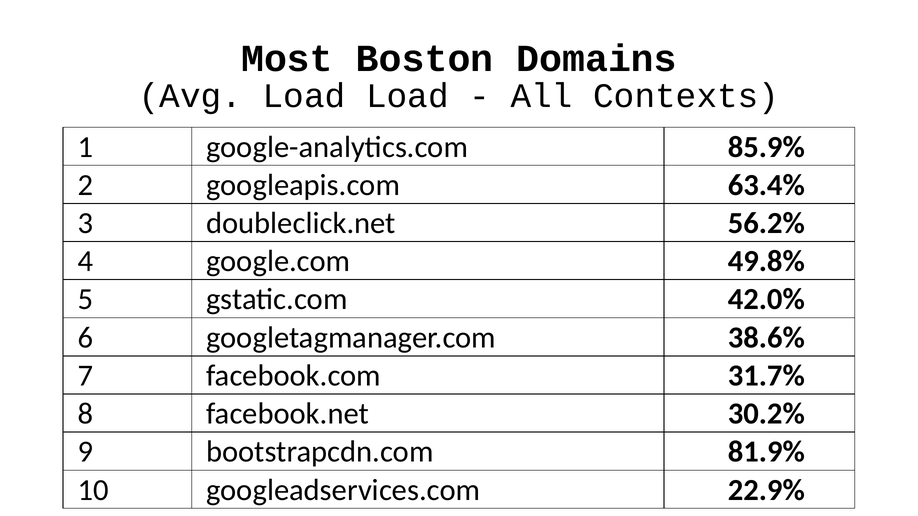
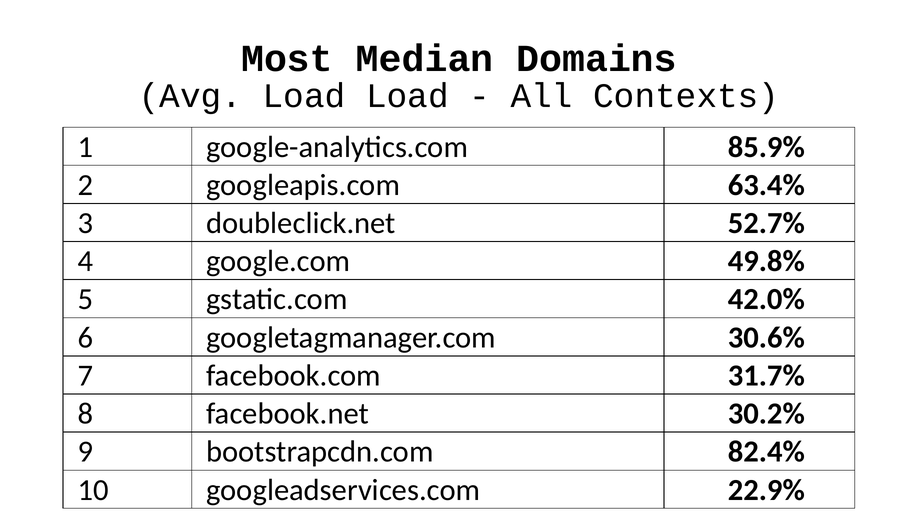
Boston: Boston -> Median (425, 59)
56.2%: 56.2% -> 52.7% (766, 223)
38.6%: 38.6% -> 30.6% (766, 338)
81.9%: 81.9% -> 82.4% (766, 452)
